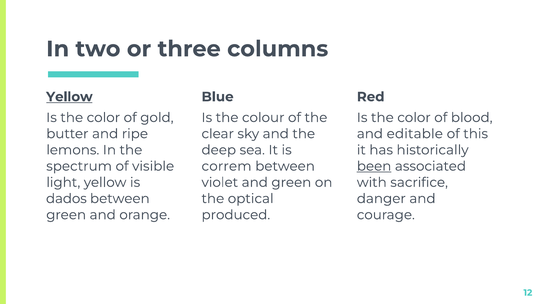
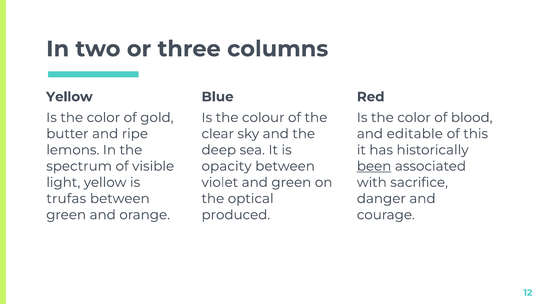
Yellow underline: present -> none (69, 97)
correm: correm -> opacity (227, 166)
dados: dados -> trufas (66, 198)
